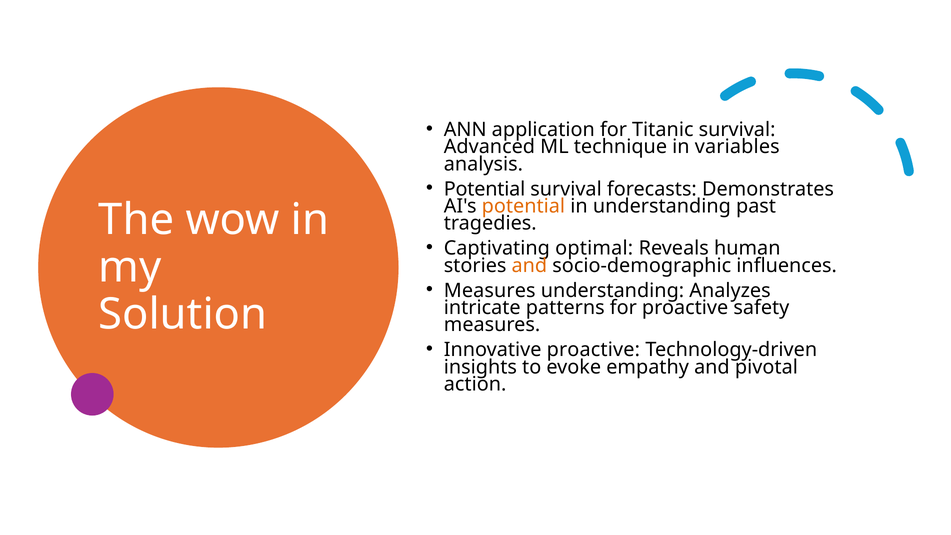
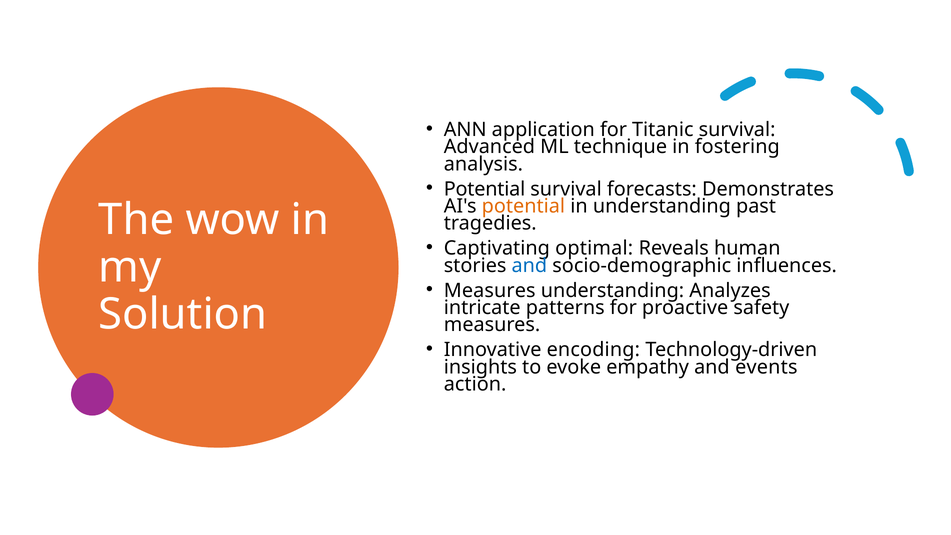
variables: variables -> fostering (737, 147)
and colour: orange -> blue (529, 266)
Innovative proactive: proactive -> encoding (593, 350)
pivotal: pivotal -> events (766, 367)
